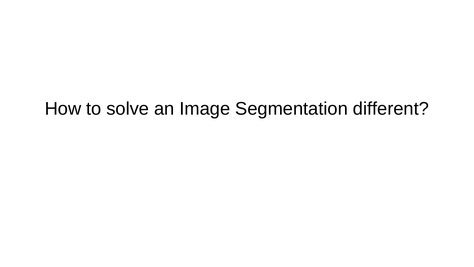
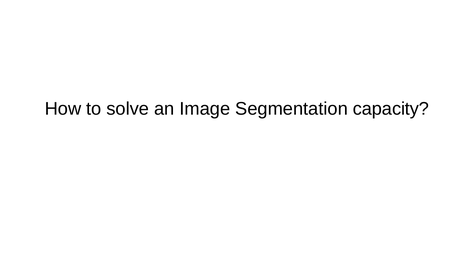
different: different -> capacity (391, 109)
